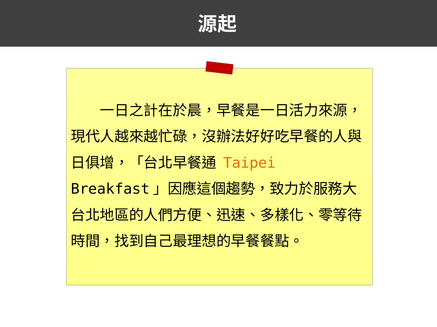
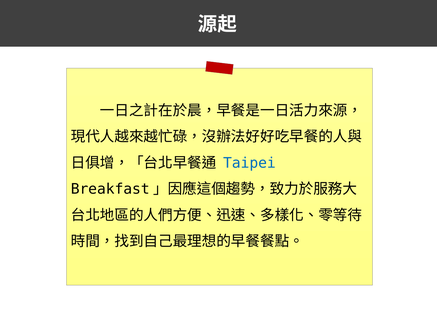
Taipei colour: orange -> blue (249, 163)
